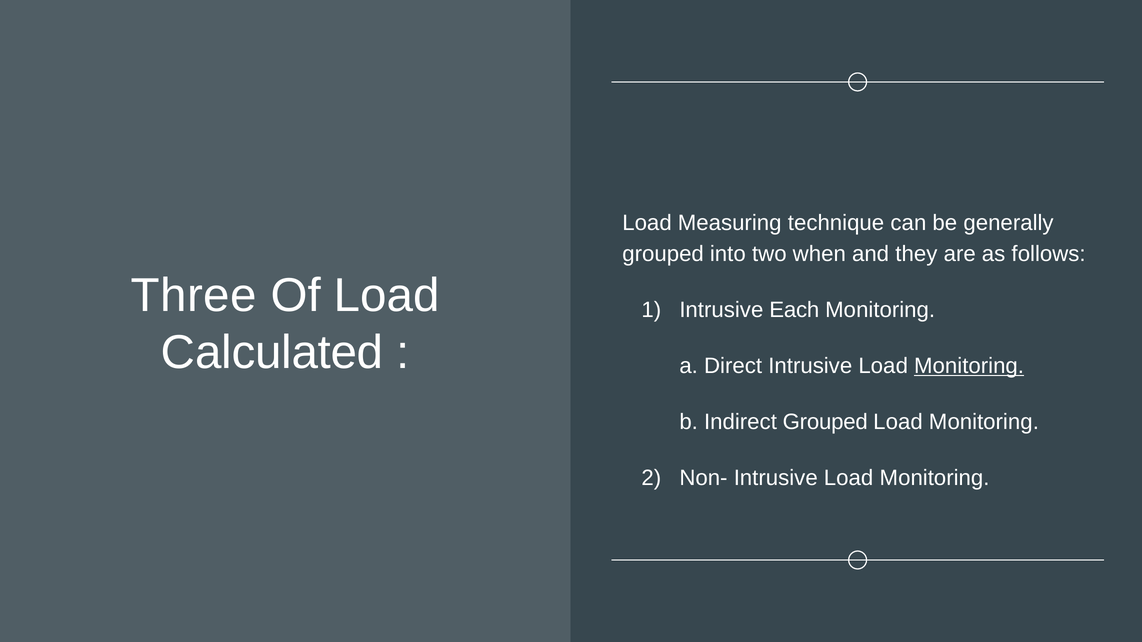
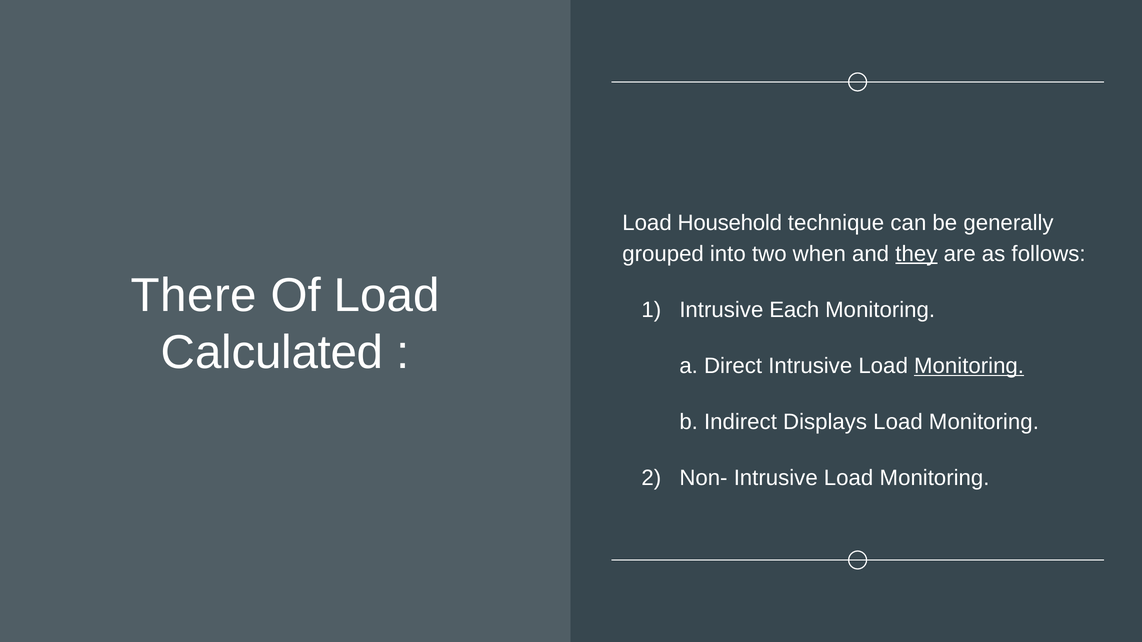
Measuring: Measuring -> Household (730, 223)
they underline: none -> present (916, 254)
Three: Three -> There (194, 296)
Indirect Grouped: Grouped -> Displays (825, 422)
